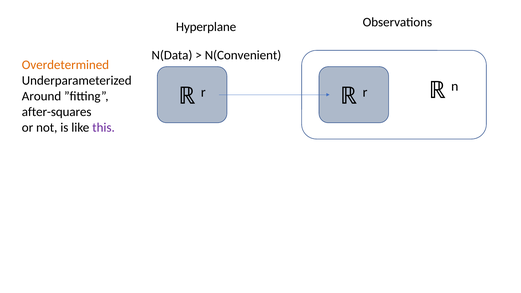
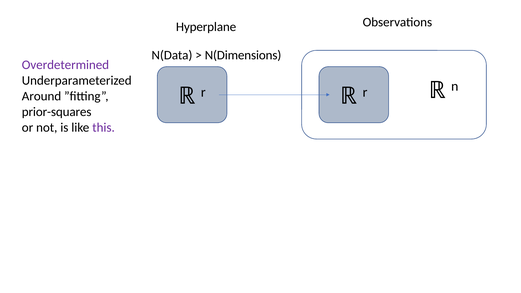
N(Convenient: N(Convenient -> N(Dimensions (243, 55)
Overdetermined colour: orange -> purple (65, 65)
after-squares: after-squares -> prior-squares (57, 112)
